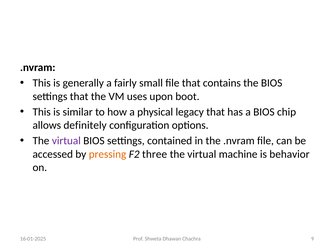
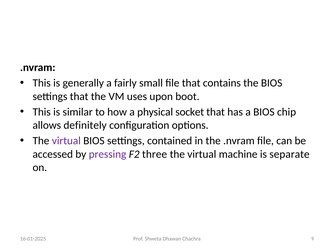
legacy: legacy -> socket (190, 112)
pressing colour: orange -> purple (108, 154)
behavior: behavior -> separate (289, 154)
